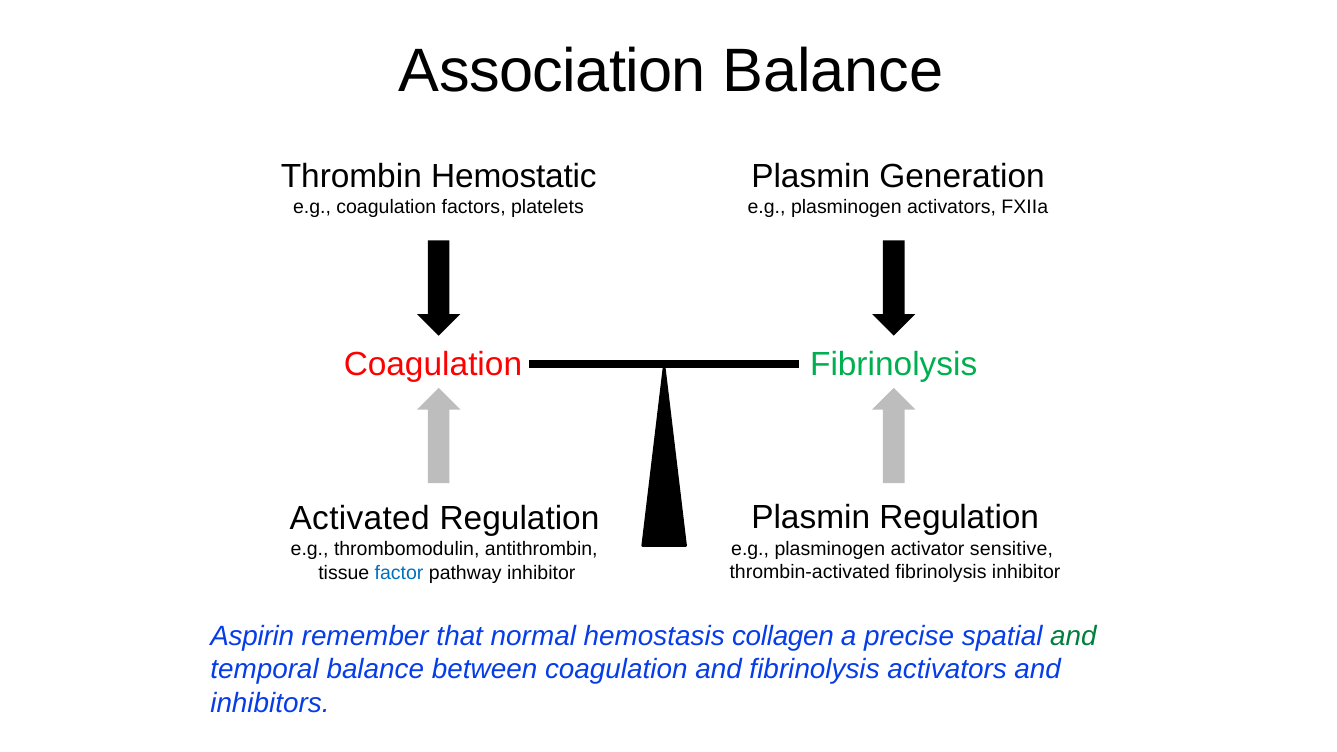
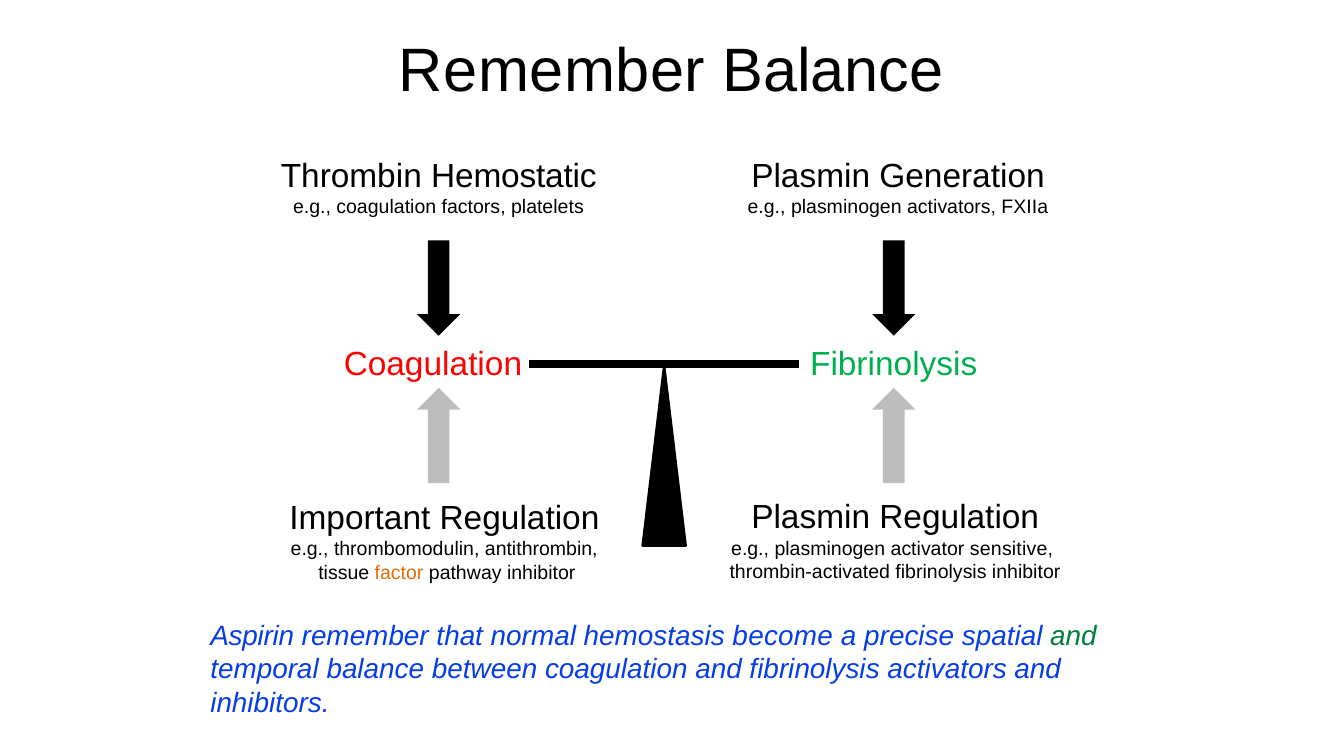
Association: Association -> Remember (552, 71)
Activated: Activated -> Important (360, 519)
factor colour: blue -> orange (399, 573)
collagen: collagen -> become (783, 636)
